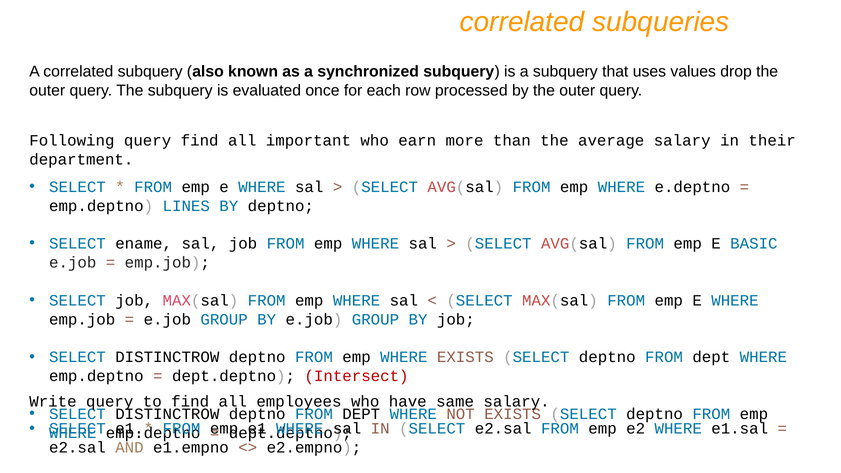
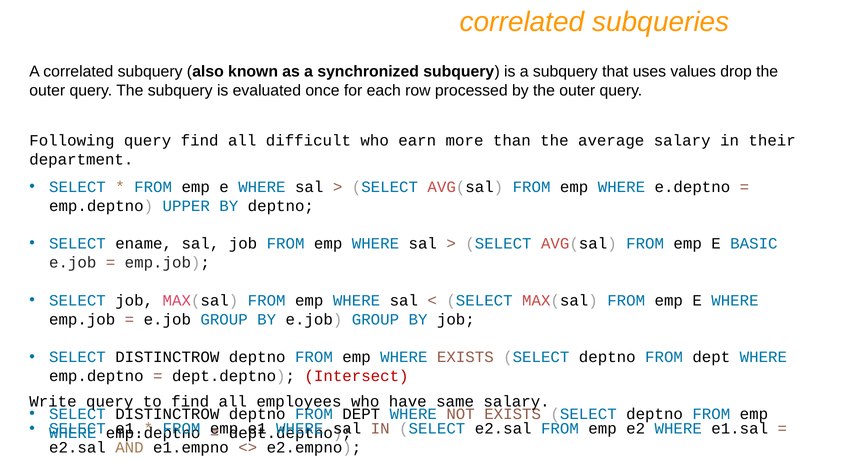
important: important -> difficult (308, 141)
LINES: LINES -> UPPER (186, 206)
